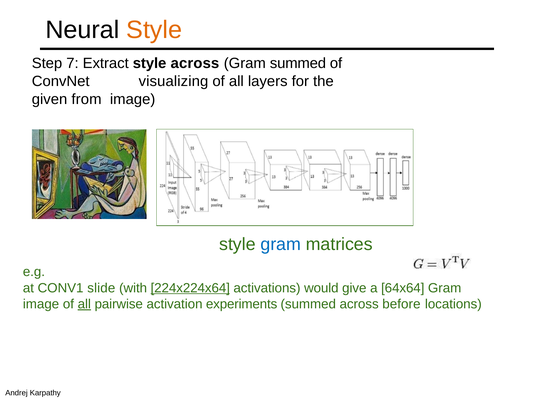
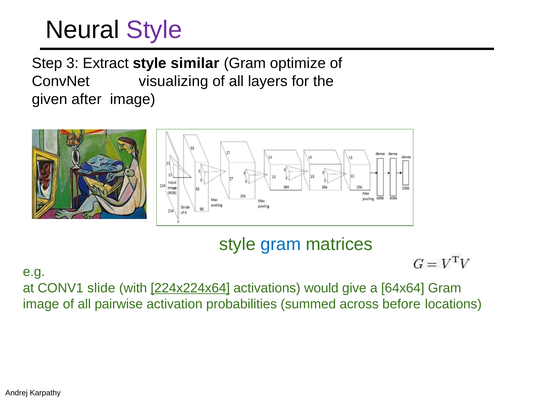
Style colour: orange -> purple (154, 30)
7: 7 -> 3 (72, 63)
style across: across -> similar (195, 63)
Gram summed: summed -> optimize (298, 63)
from: from -> after (87, 99)
all underline: present -> none (84, 305)
experiments: experiments -> probabilities (242, 305)
